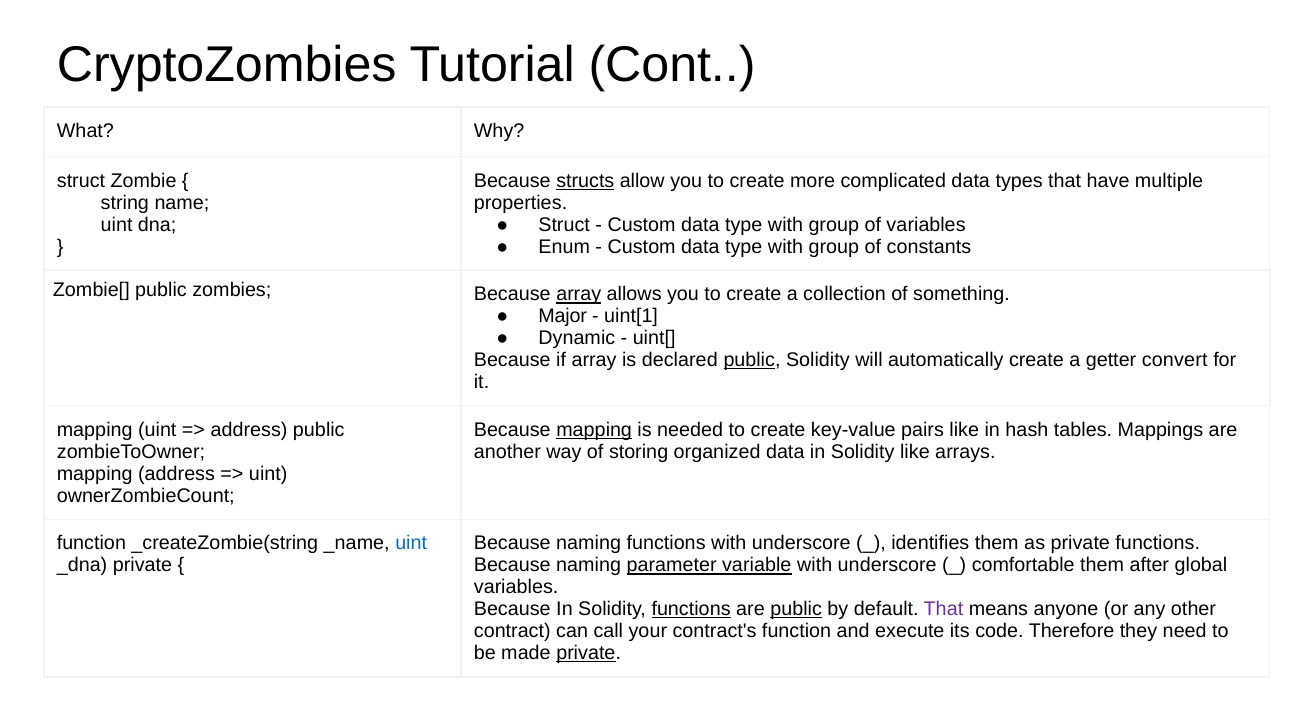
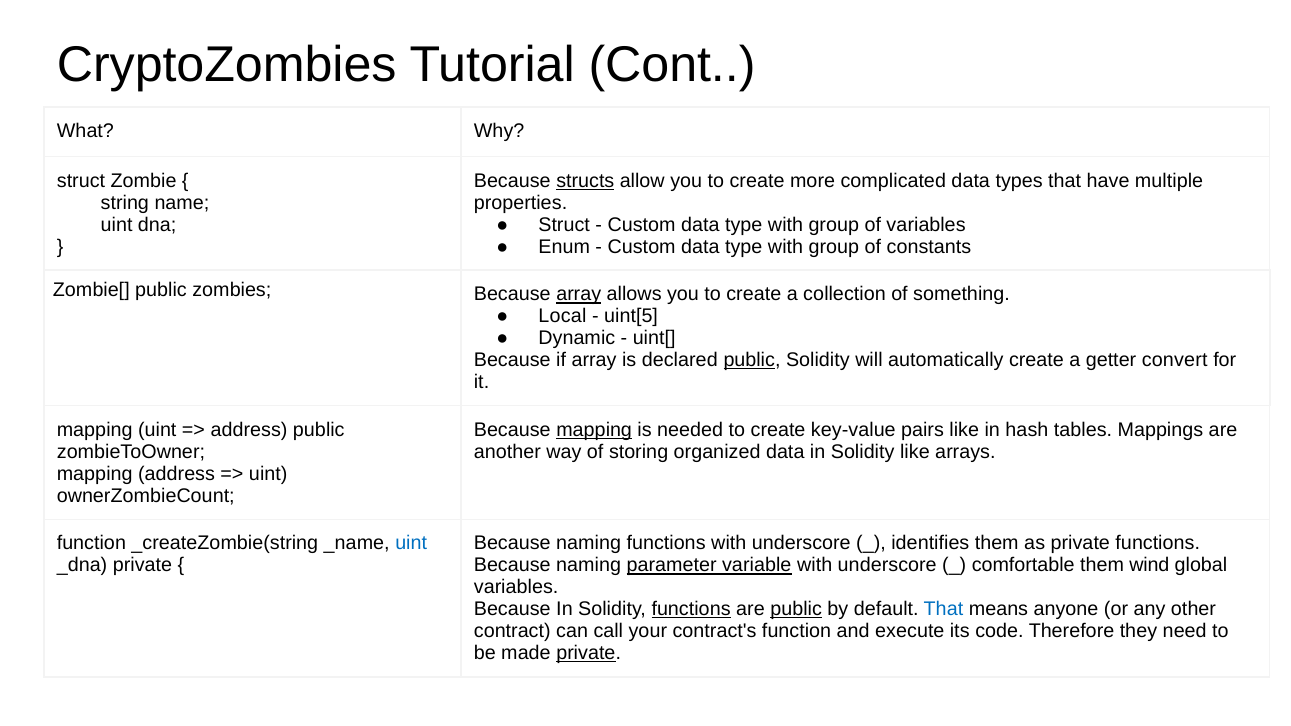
Major: Major -> Local (562, 316)
uint[1: uint[1 -> uint[5 (631, 316)
after: after -> wind (1149, 566)
That colour: purple -> blue (943, 609)
